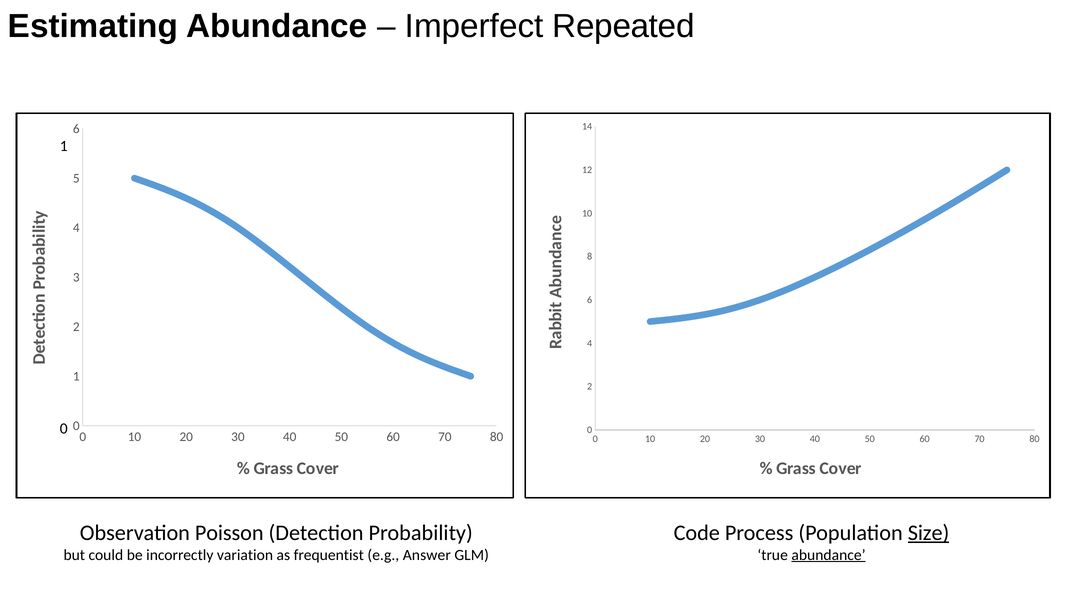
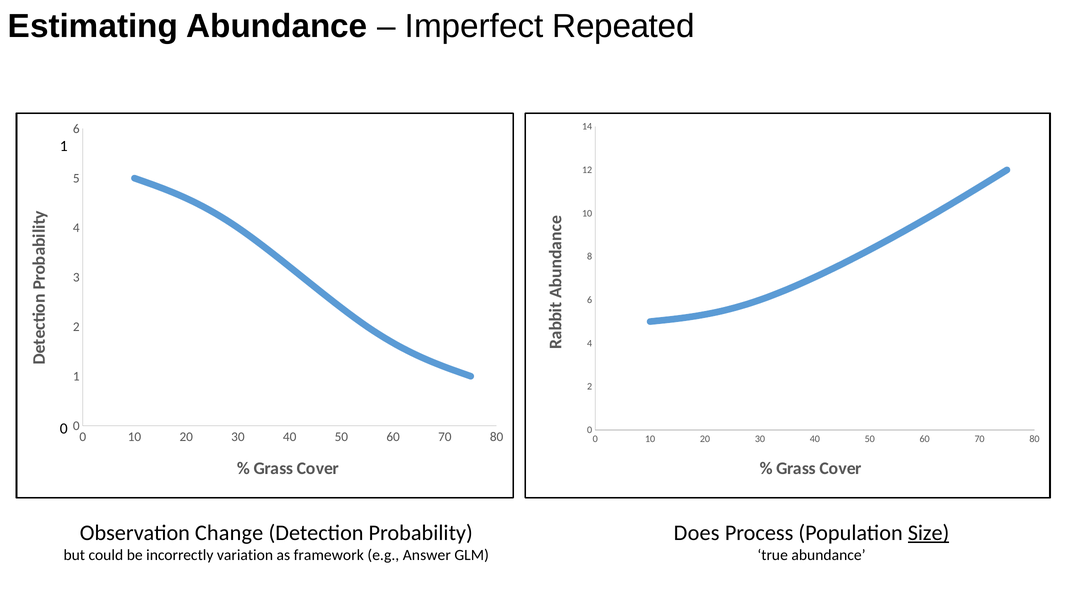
Poisson: Poisson -> Change (229, 533)
Code: Code -> Does (697, 533)
frequentist: frequentist -> framework (329, 555)
abundance underline: present -> none (828, 555)
